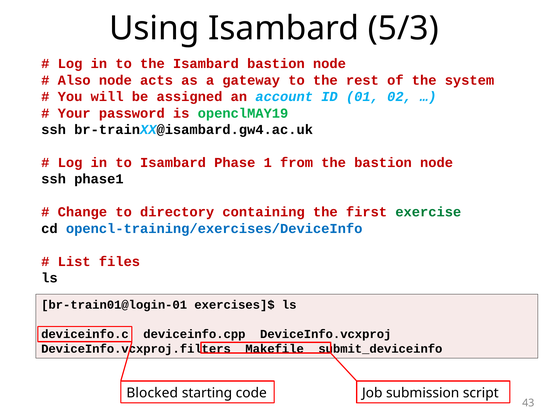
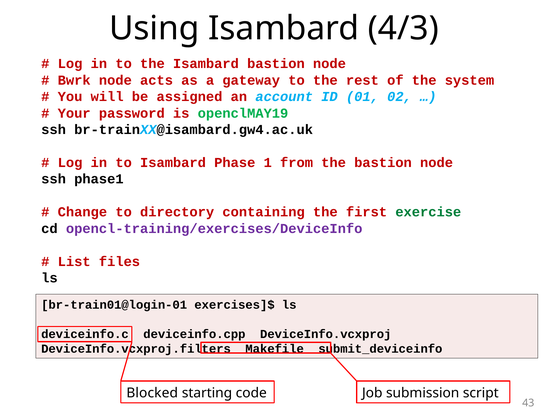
5/3: 5/3 -> 4/3 (403, 28)
Also: Also -> Bwrk (74, 80)
opencl-training/exercises/DeviceInfo colour: blue -> purple (214, 228)
